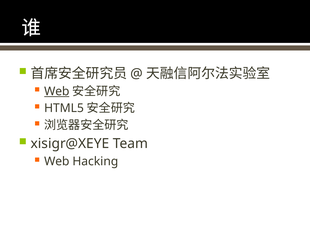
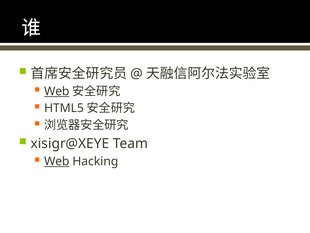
Web underline: none -> present (57, 161)
